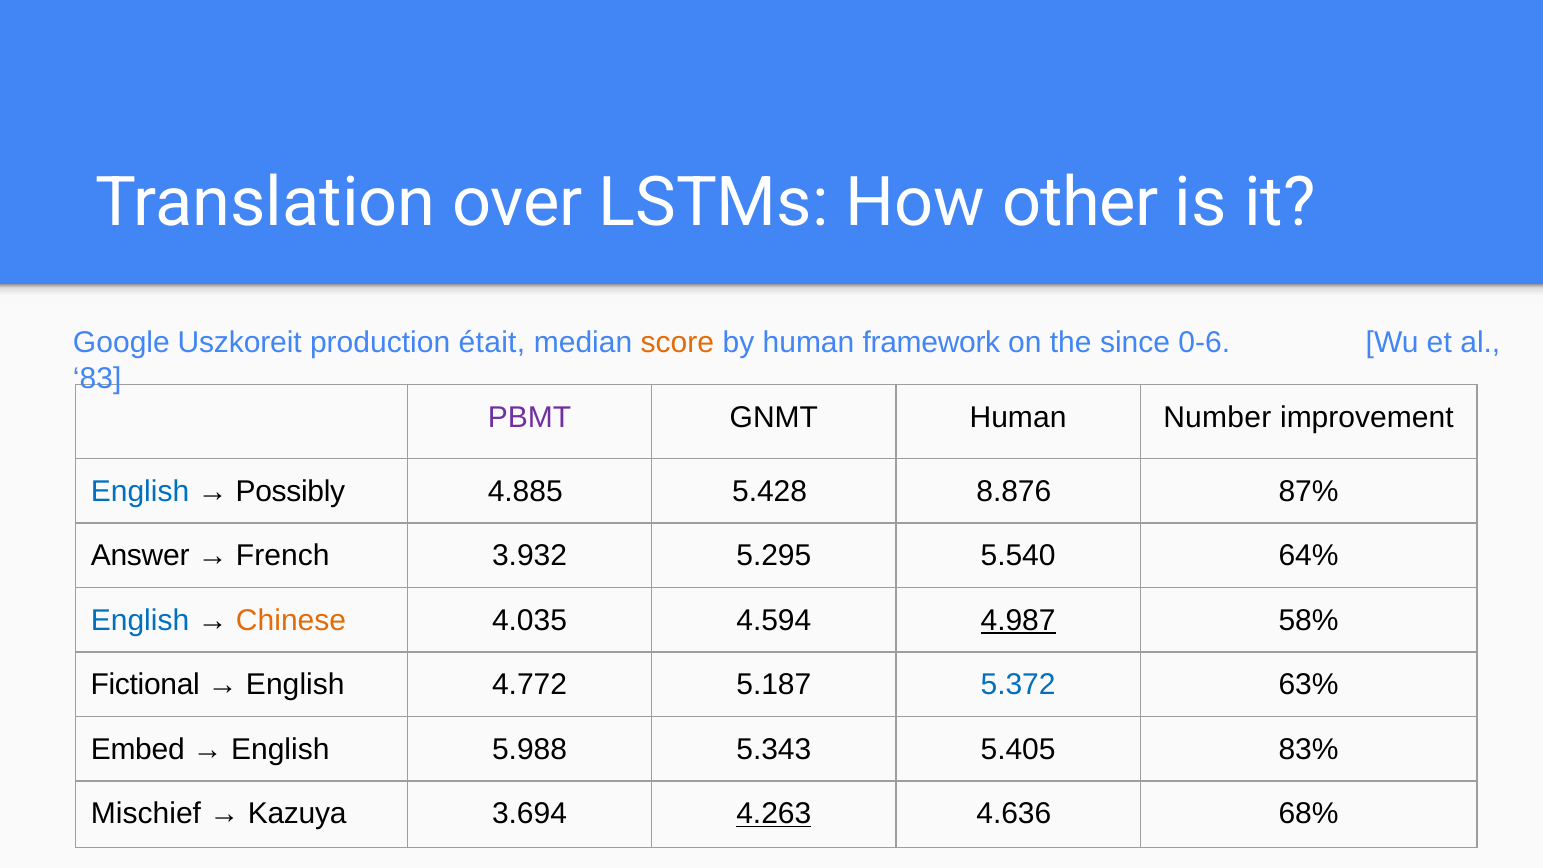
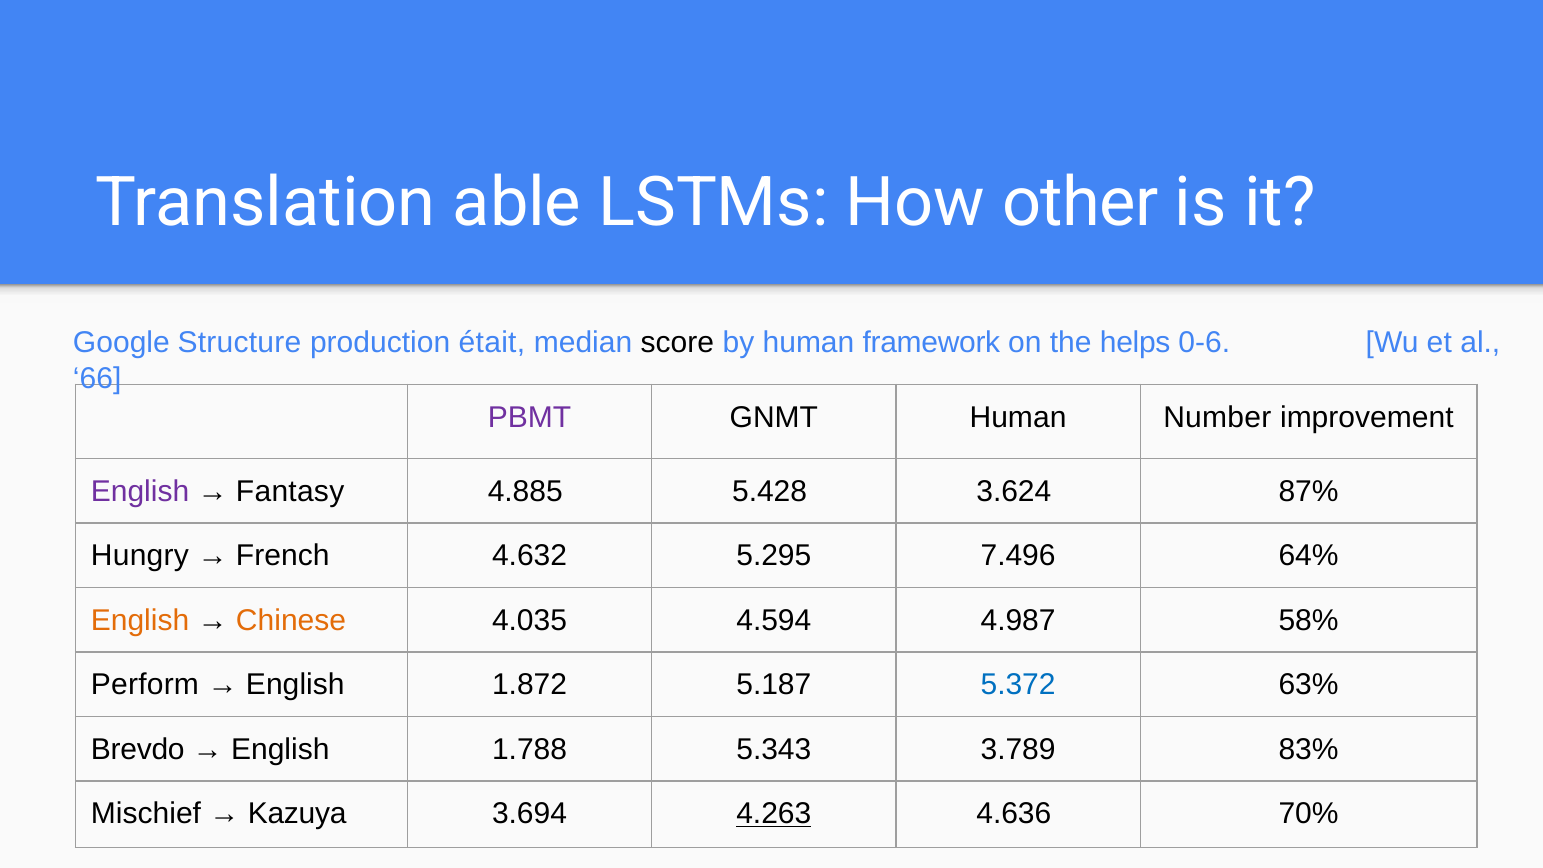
over: over -> able (517, 202)
Uszkoreit: Uszkoreit -> Structure (239, 342)
score colour: orange -> black (677, 342)
since: since -> helps (1135, 342)
83: 83 -> 66 (97, 378)
English colour: blue -> purple (140, 491)
Possibly: Possibly -> Fantasy (290, 491)
8.876: 8.876 -> 3.624 (1014, 491)
Answer: Answer -> Hungry (140, 556)
3.932: 3.932 -> 4.632 (530, 556)
5.540: 5.540 -> 7.496 (1018, 556)
English colour: blue -> orange (140, 620)
4.987 underline: present -> none (1018, 620)
Fictional: Fictional -> Perform (145, 685)
4.772: 4.772 -> 1.872 (530, 685)
Embed: Embed -> Brevdo (138, 749)
5.988: 5.988 -> 1.788 (530, 749)
5.405: 5.405 -> 3.789 (1018, 749)
68%: 68% -> 70% (1309, 814)
